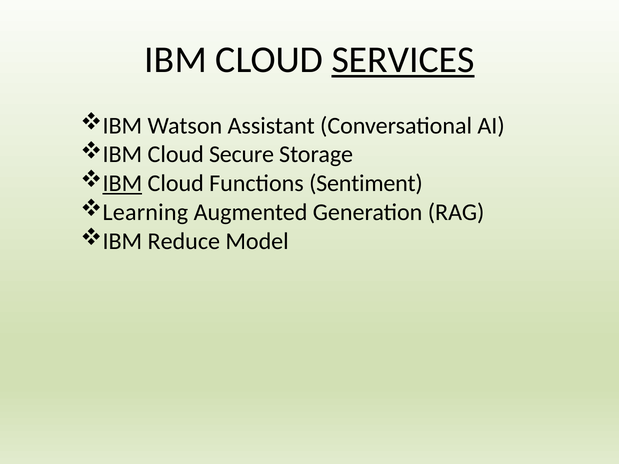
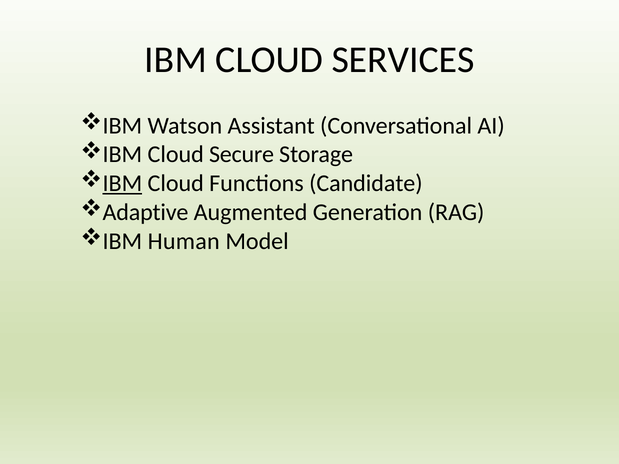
SERVICES underline: present -> none (403, 60)
Sentiment: Sentiment -> Candidate (366, 183)
Learning: Learning -> Adaptive (146, 212)
Reduce: Reduce -> Human (184, 241)
